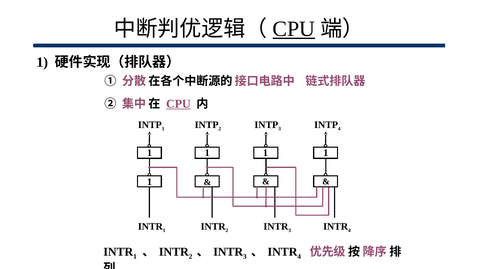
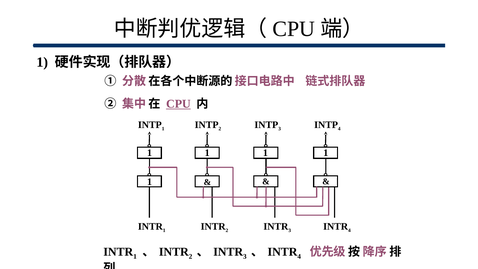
CPU underline: present -> none (294, 29)
